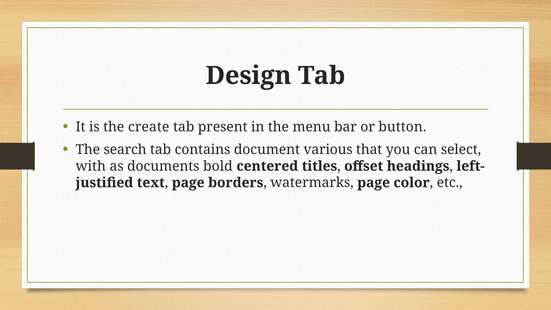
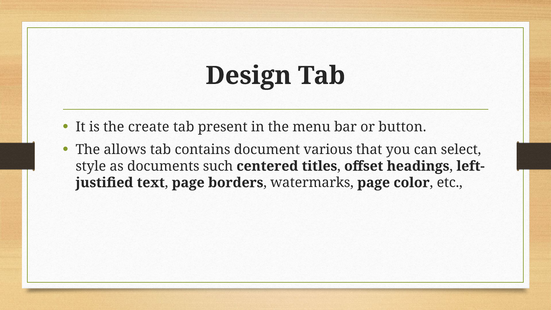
search: search -> allows (125, 150)
with: with -> style (91, 166)
bold: bold -> such (218, 166)
